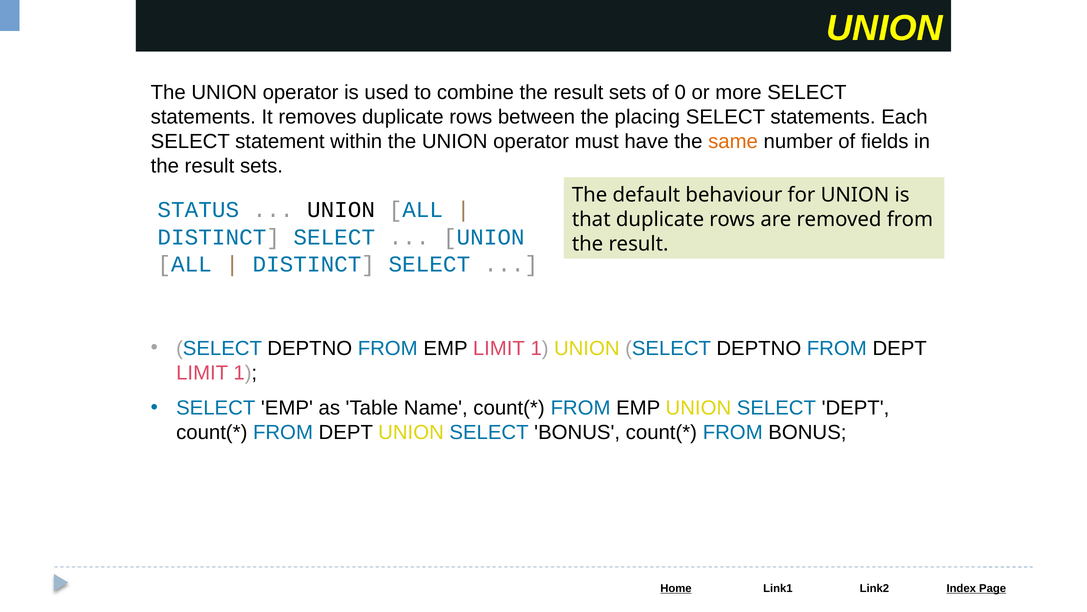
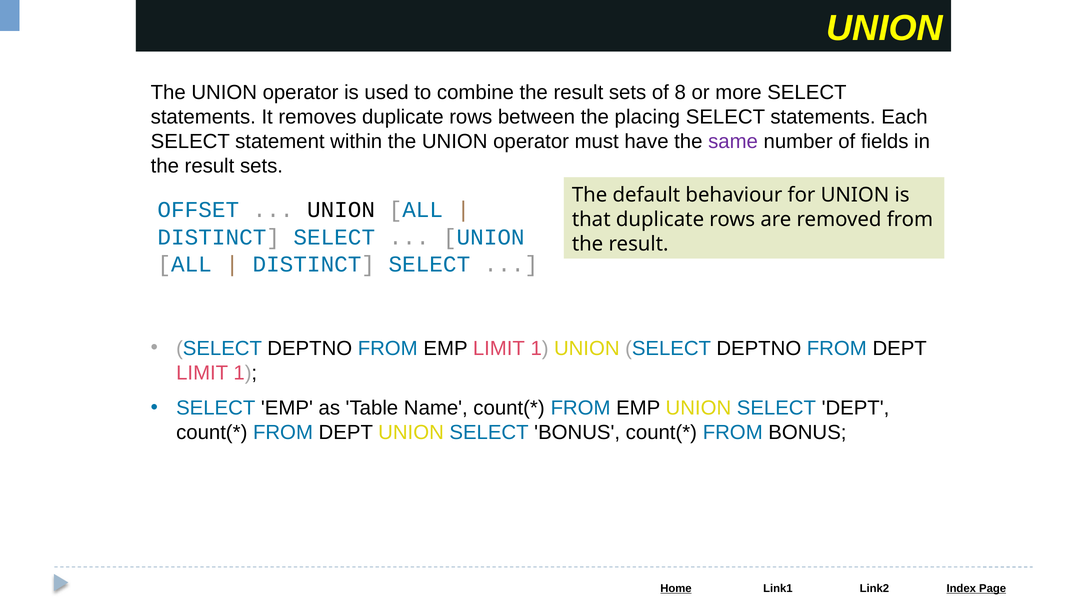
0: 0 -> 8 (680, 92)
same colour: orange -> purple (733, 141)
STATUS: STATUS -> OFFSET (198, 210)
